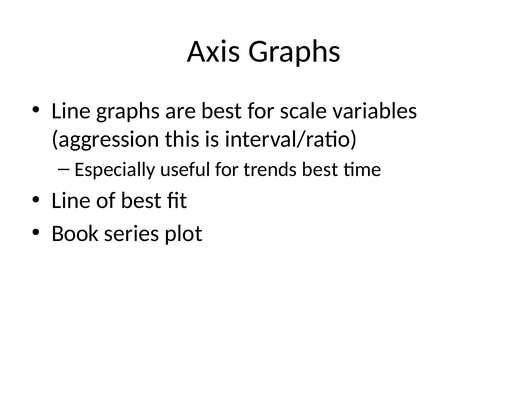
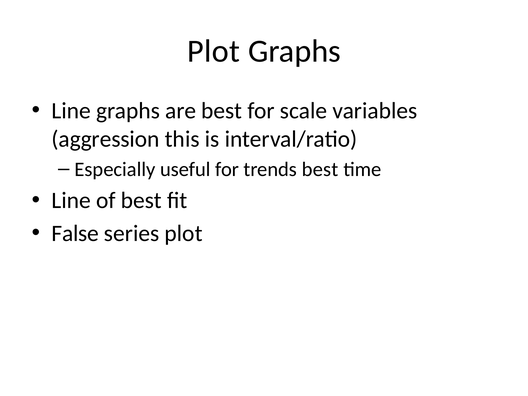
Axis: Axis -> Plot (214, 51)
Book: Book -> False (75, 233)
